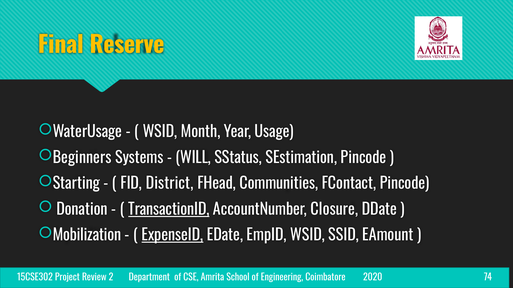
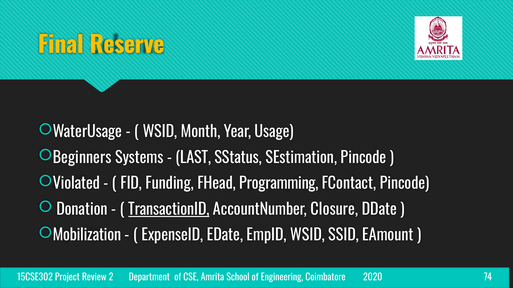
WILL: WILL -> LAST (193, 158)
Starting: Starting -> Violated (76, 184)
District: District -> Funding (170, 184)
Communities: Communities -> Programming (279, 184)
ExpenseID underline: present -> none (172, 236)
